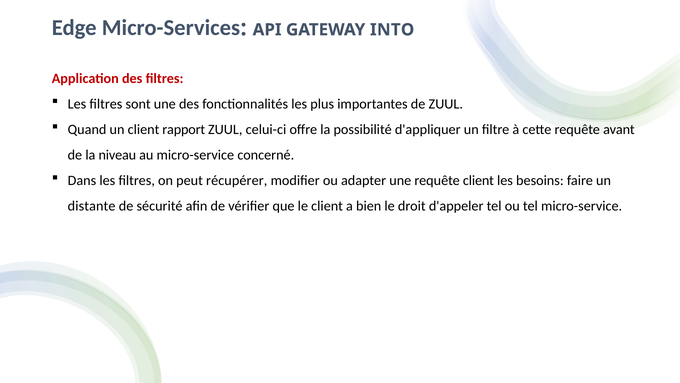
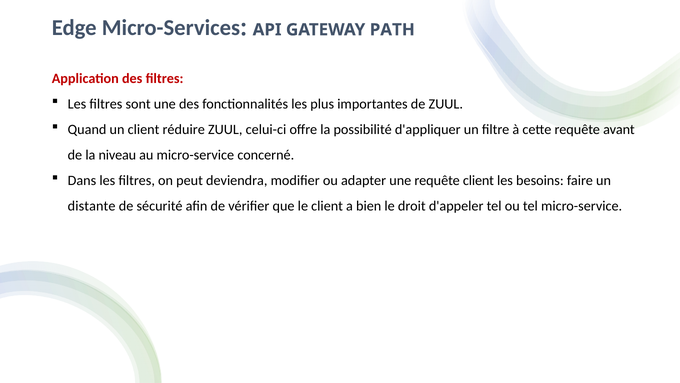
INTO: INTO -> PATH (392, 30)
rapport: rapport -> réduire (184, 129)
récupérer: récupérer -> deviendra (237, 180)
